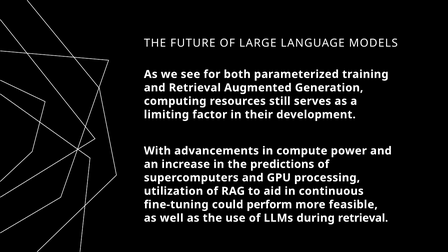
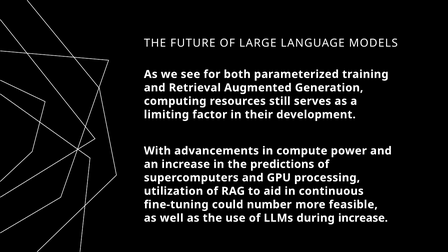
perform: perform -> number (269, 205)
during retrieval: retrieval -> increase (363, 218)
